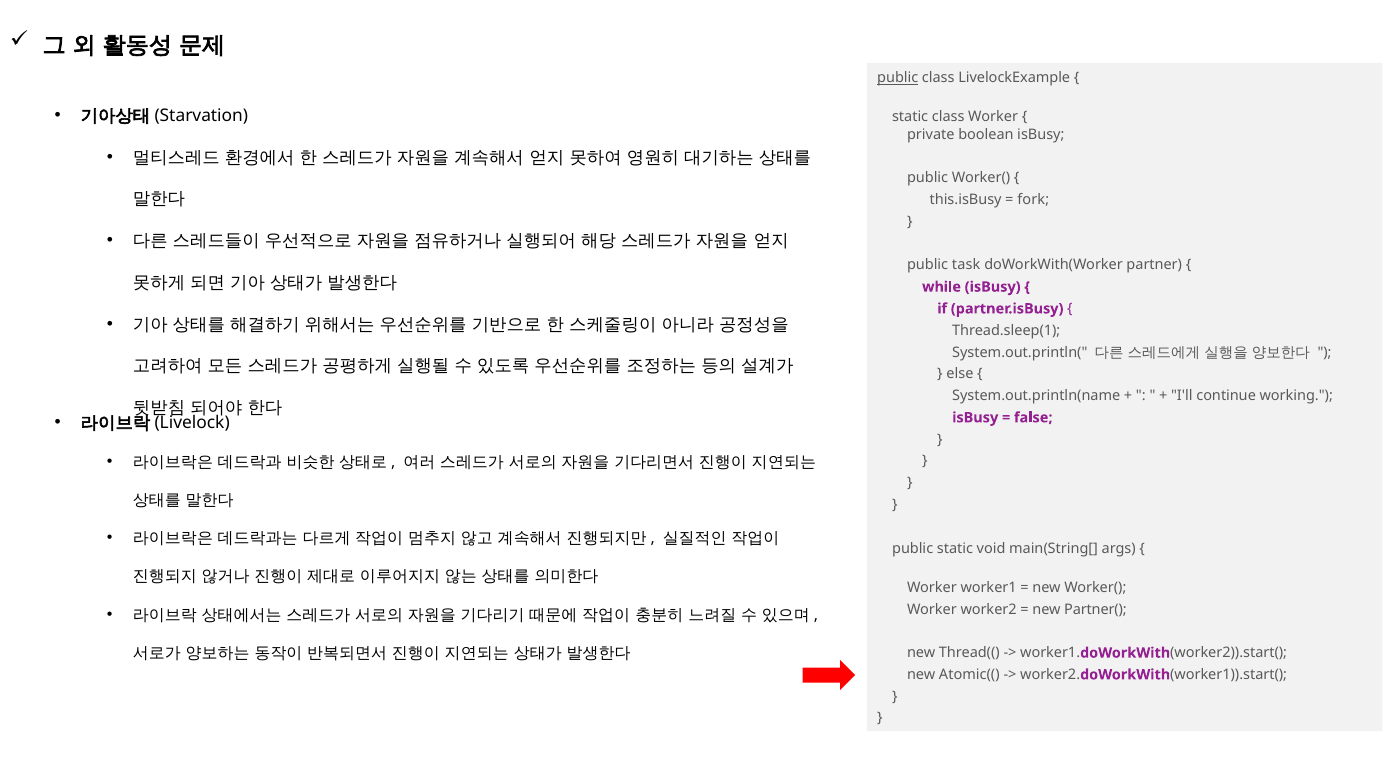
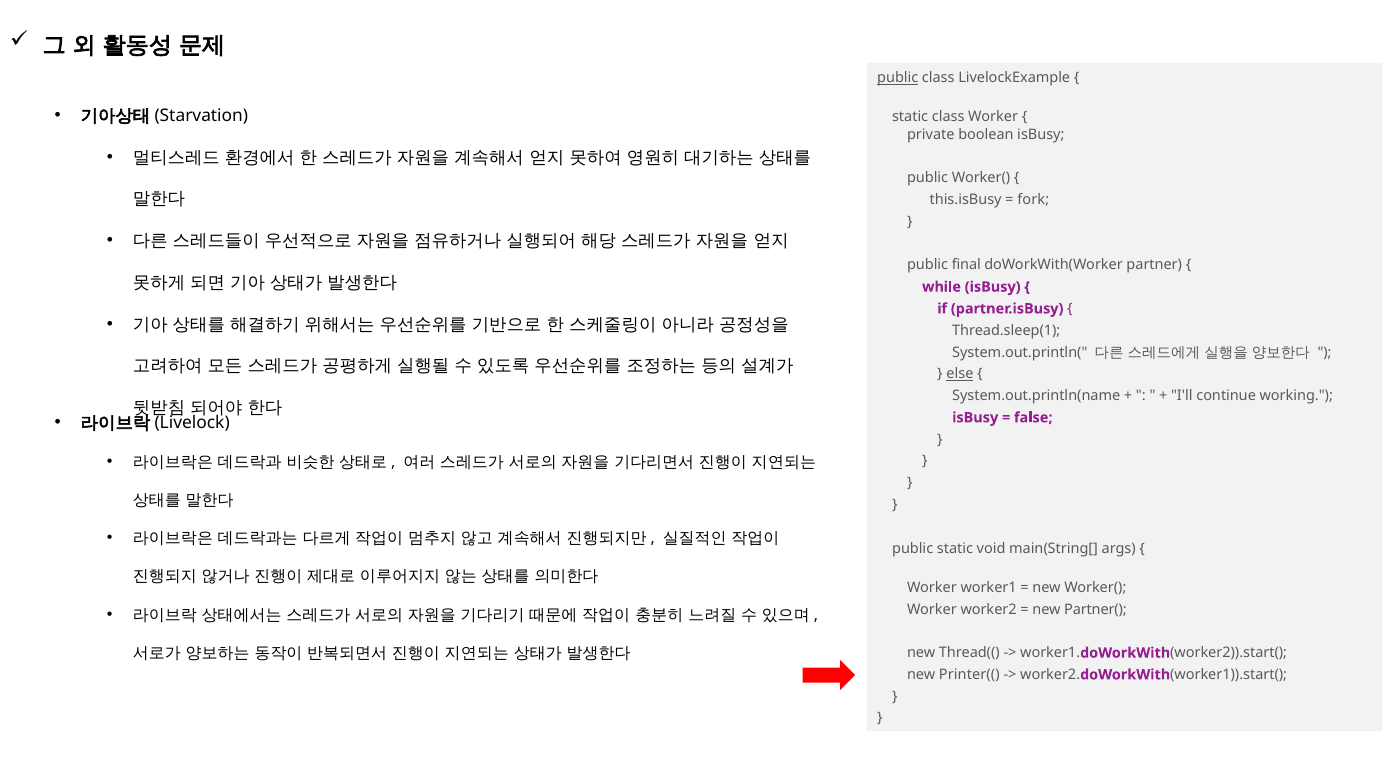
task: task -> final (966, 265)
else underline: none -> present (960, 374)
Atomic((: Atomic(( -> Printer(( (969, 675)
